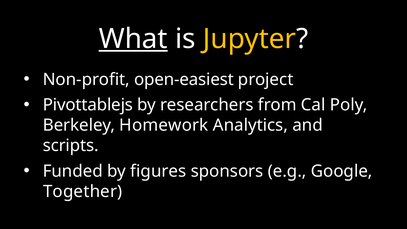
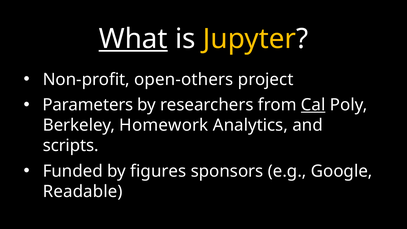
open-easiest: open-easiest -> open-others (184, 80)
Pivottablejs: Pivottablejs -> Parameters (88, 105)
Cal underline: none -> present (313, 105)
Together: Together -> Readable (83, 191)
